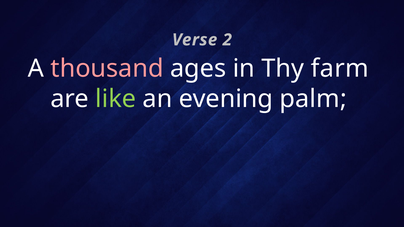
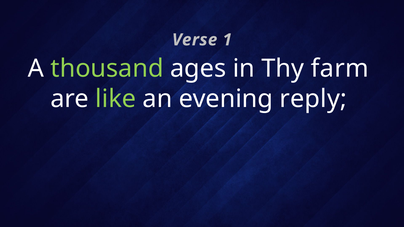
2: 2 -> 1 (227, 40)
thousand colour: pink -> light green (107, 69)
palm: palm -> reply (313, 99)
